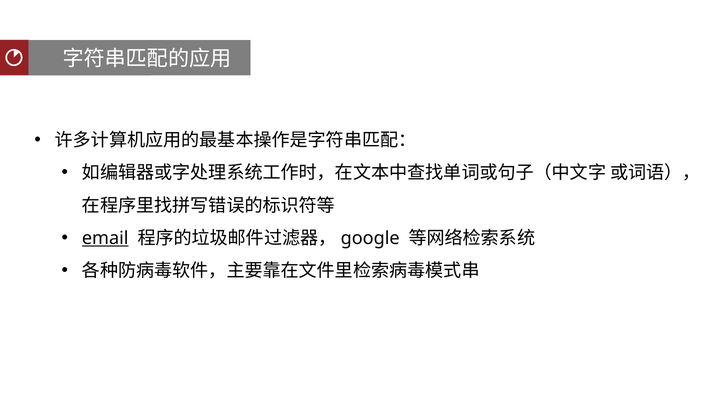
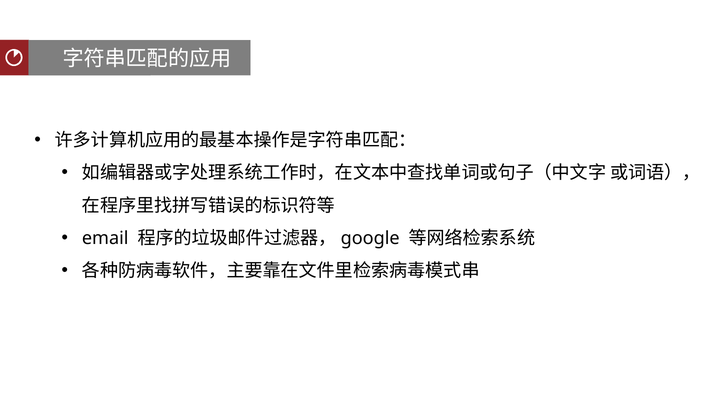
email underline: present -> none (105, 238)
